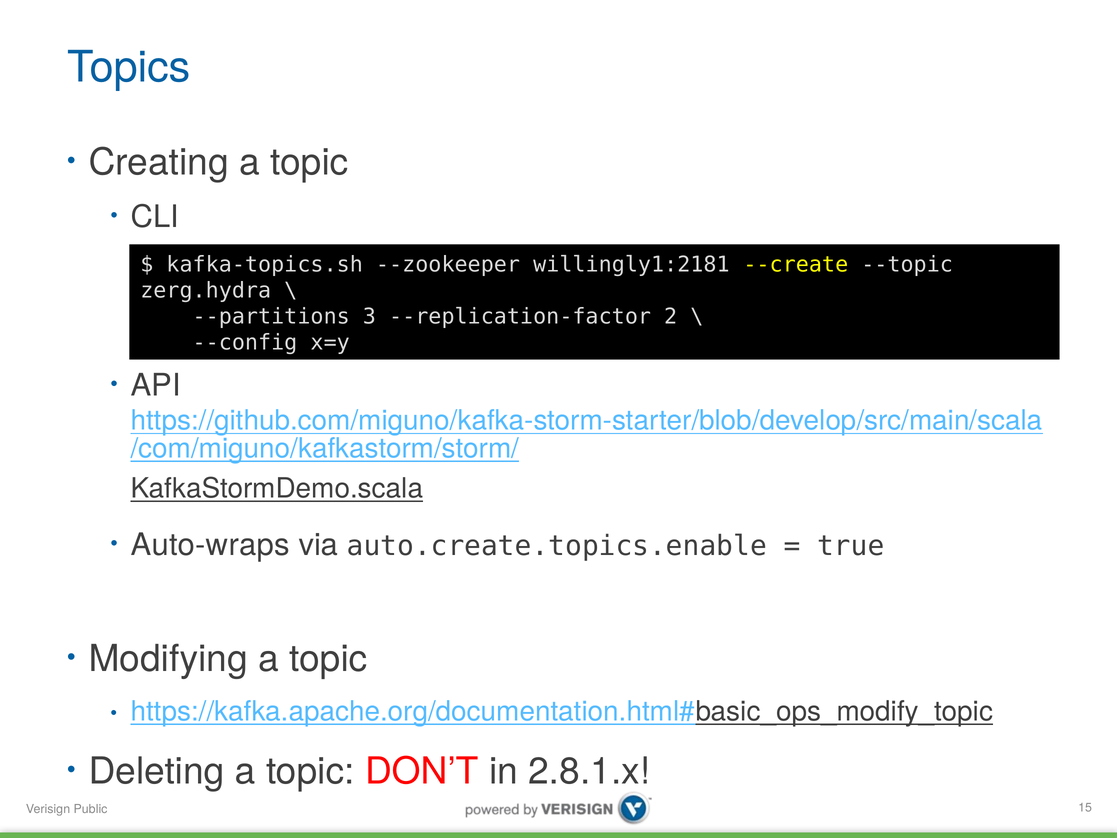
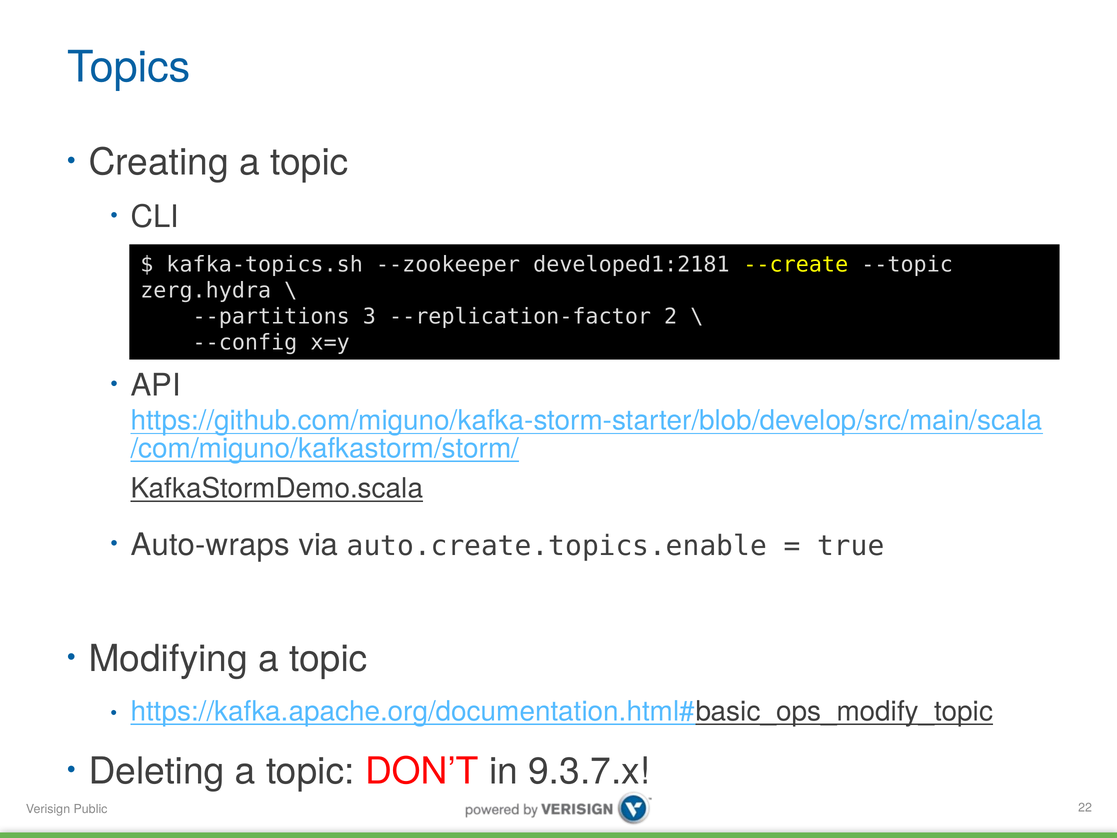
willingly1:2181: willingly1:2181 -> developed1:2181 (631, 264)
2.8.1.x: 2.8.1.x -> 9.3.7.x (589, 771)
15: 15 -> 22 (1085, 807)
